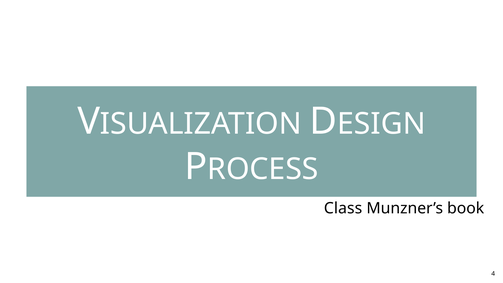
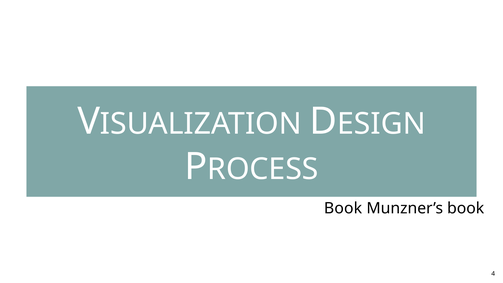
Class: Class -> Book (343, 208)
